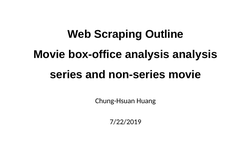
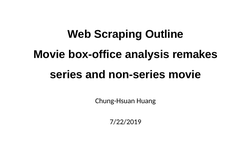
analysis analysis: analysis -> remakes (195, 55)
